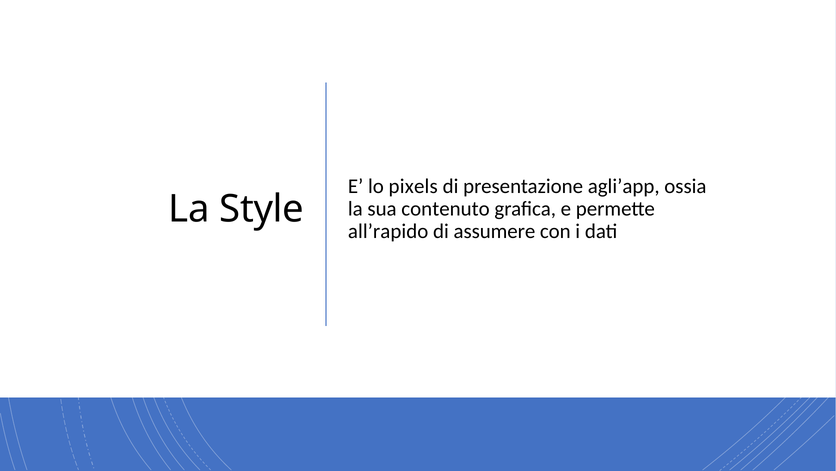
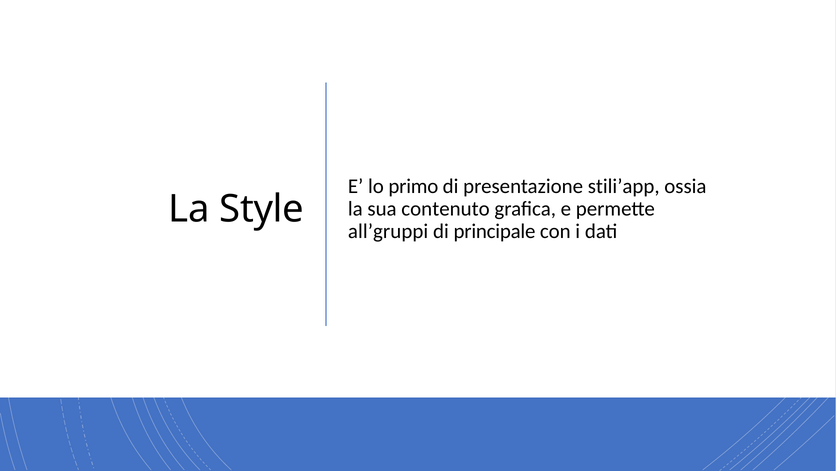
pixels: pixels -> primo (413, 186)
agli’app: agli’app -> stili’app (624, 186)
all’rapido: all’rapido -> all’gruppi (388, 231)
assumere: assumere -> principale (495, 231)
